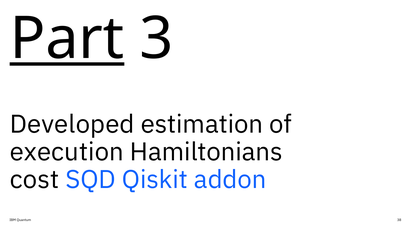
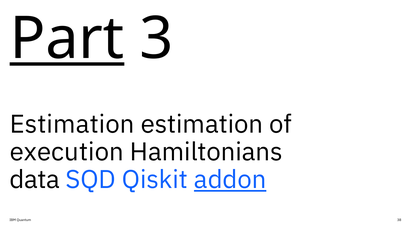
Developed: Developed -> Estimation (72, 124)
cost: cost -> data (35, 180)
addon underline: none -> present (230, 180)
